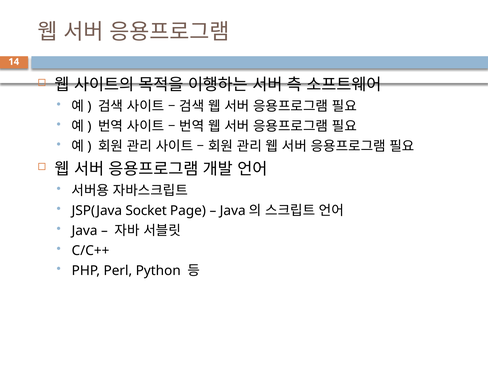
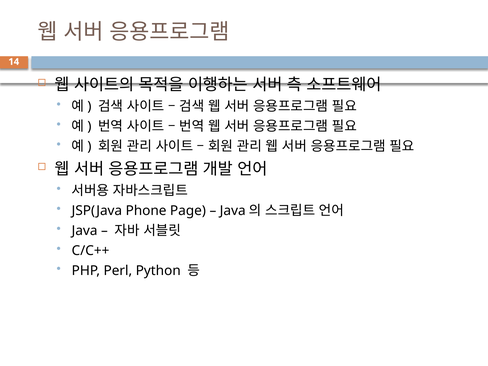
Socket: Socket -> Phone (146, 211)
